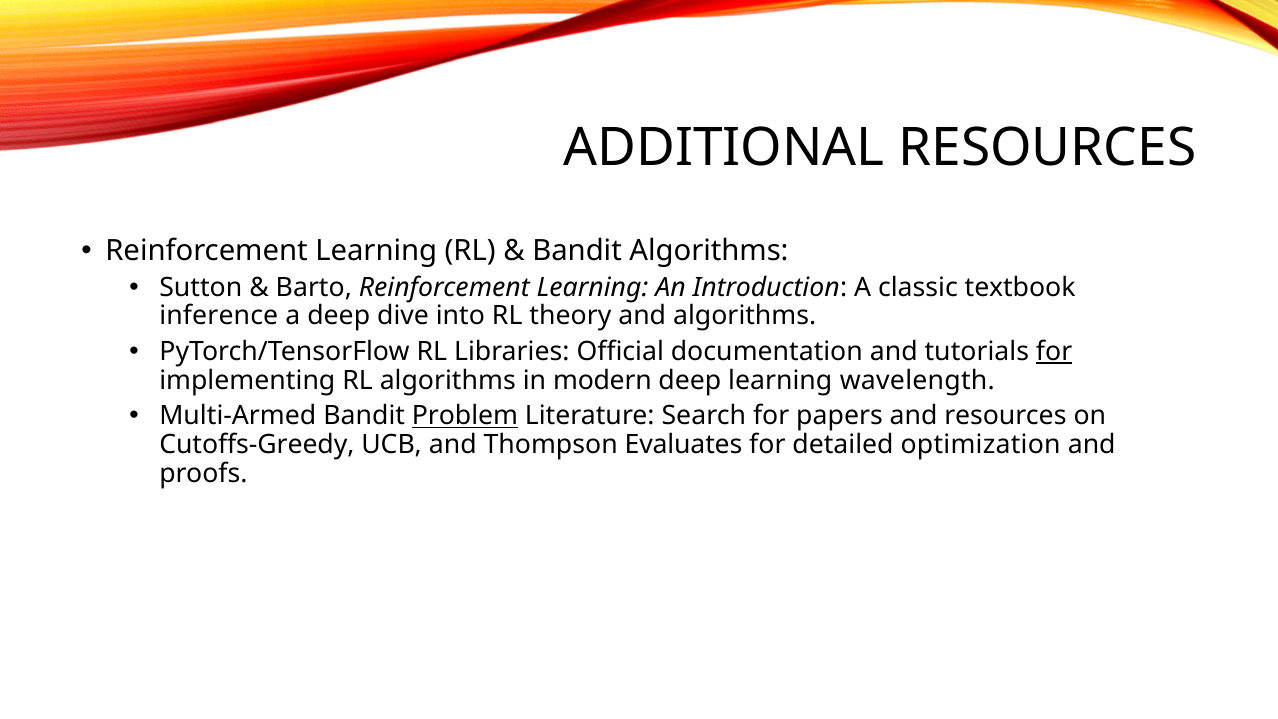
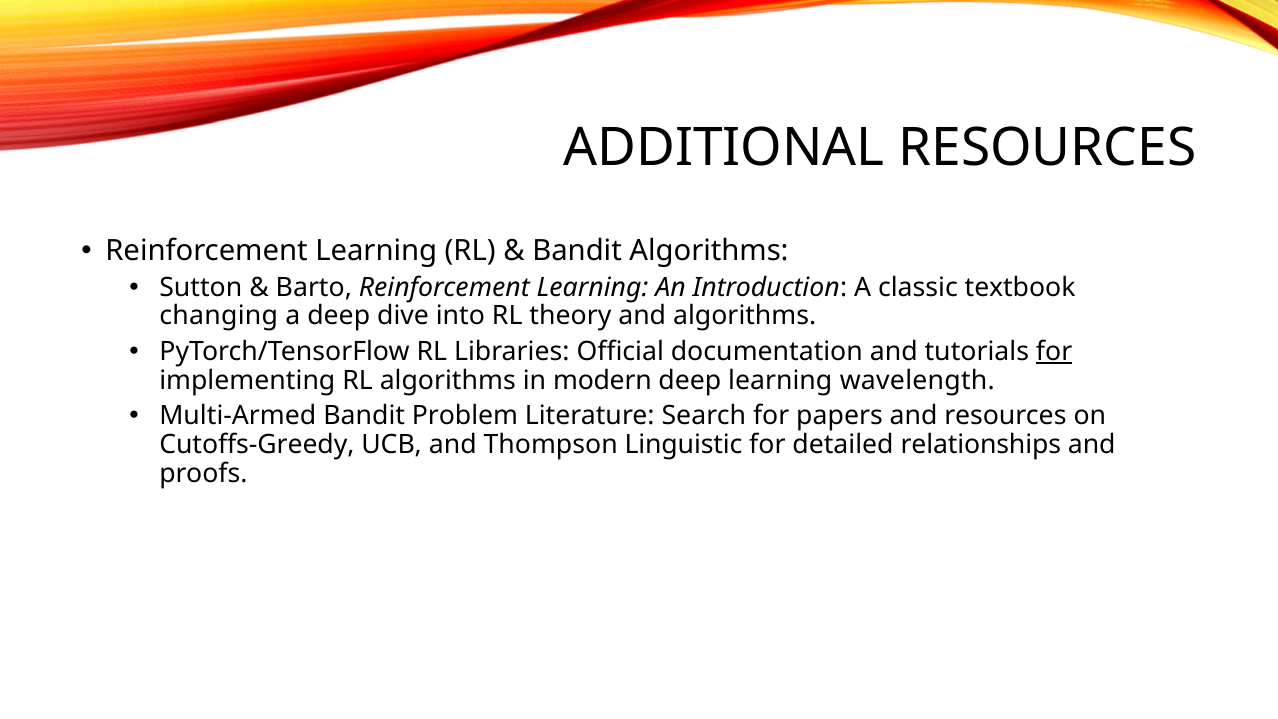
inference: inference -> changing (219, 316)
Problem underline: present -> none (465, 416)
Evaluates: Evaluates -> Linguistic (683, 445)
optimization: optimization -> relationships (981, 445)
